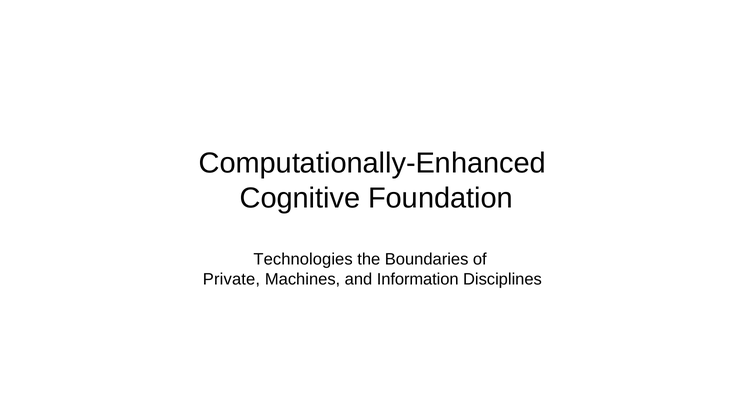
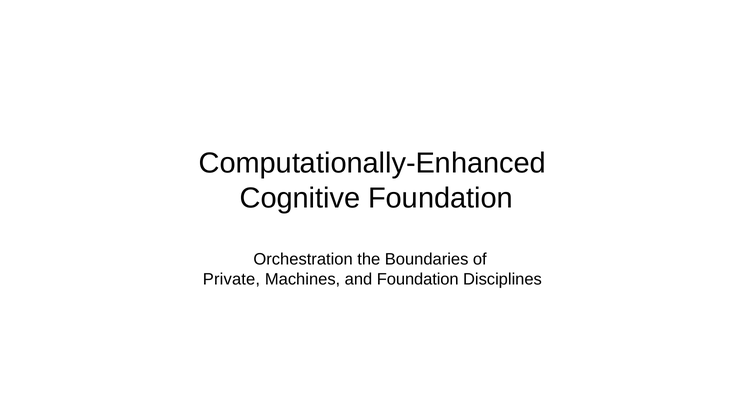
Technologies: Technologies -> Orchestration (303, 259)
and Information: Information -> Foundation (418, 279)
